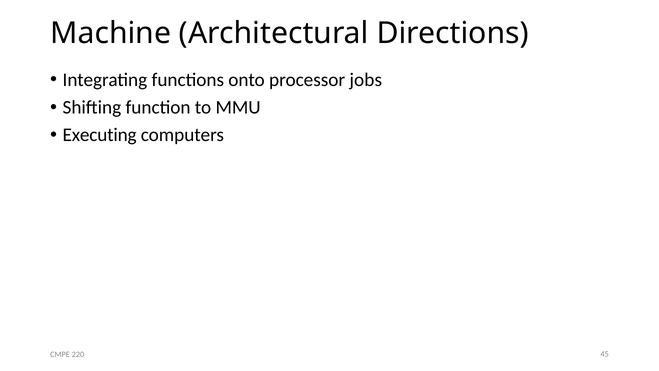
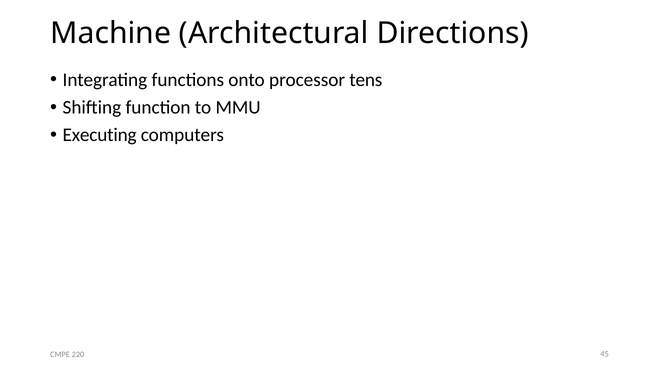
jobs: jobs -> tens (366, 80)
